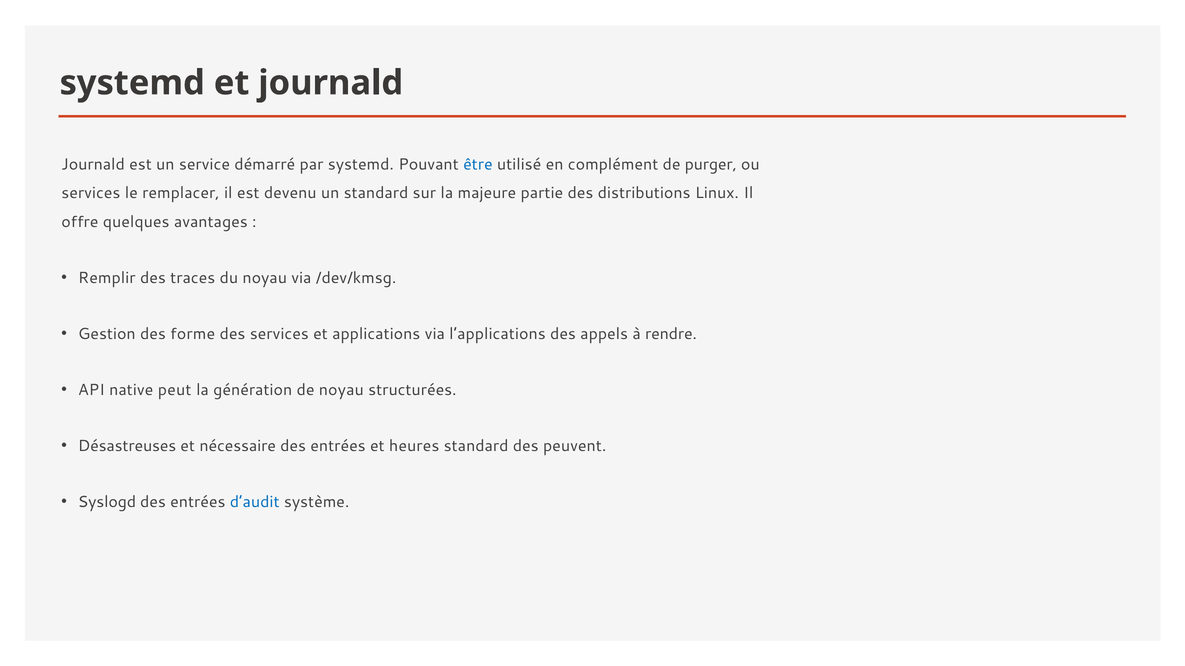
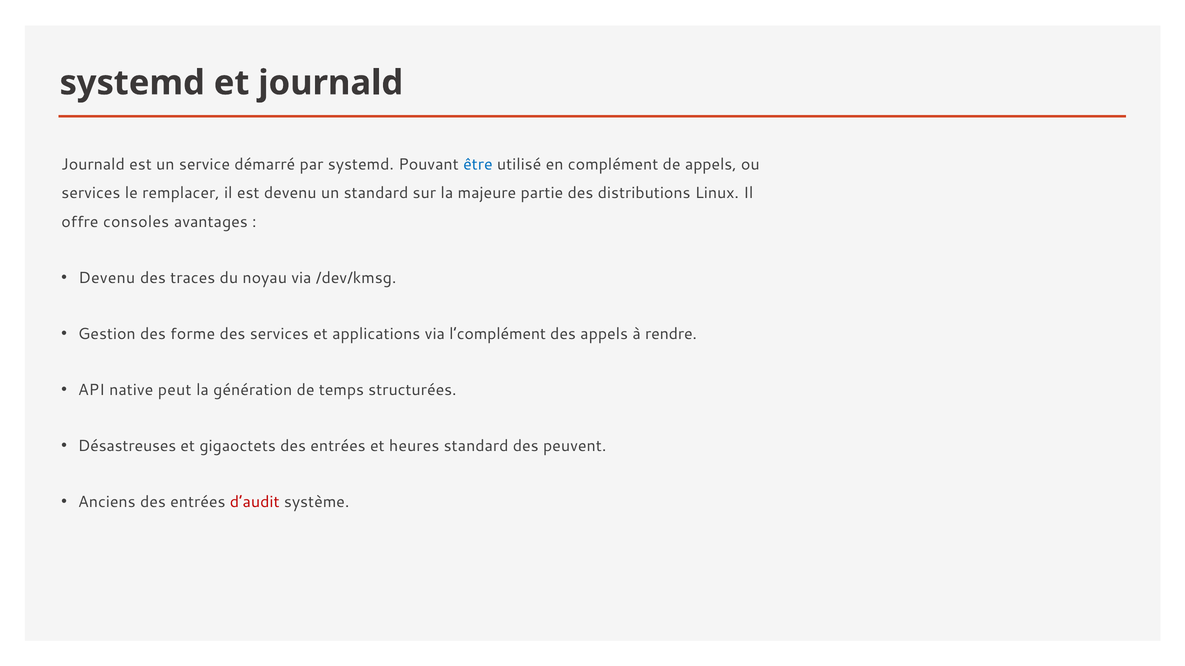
de purger: purger -> appels (711, 164)
quelques: quelques -> consoles (136, 222)
Remplir: Remplir -> Devenu (107, 278)
l’applications: l’applications -> l’complément (498, 334)
de noyau: noyau -> temps (341, 390)
nécessaire: nécessaire -> gigaoctets (238, 446)
Syslogd: Syslogd -> Anciens (107, 502)
d’audit colour: blue -> red (255, 502)
